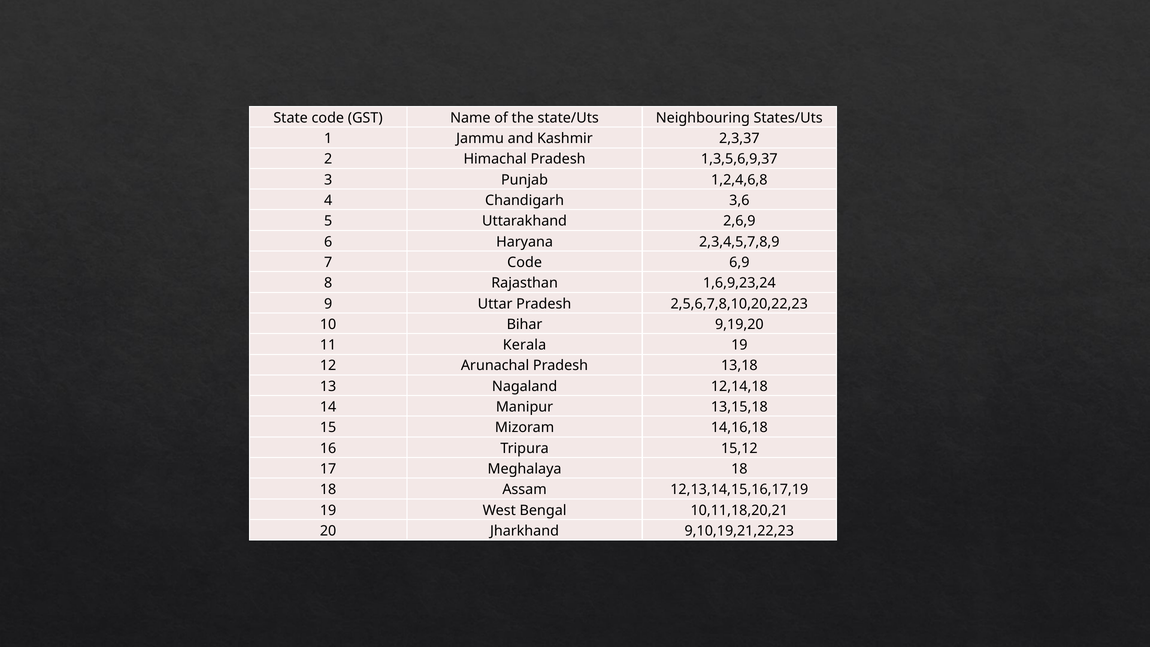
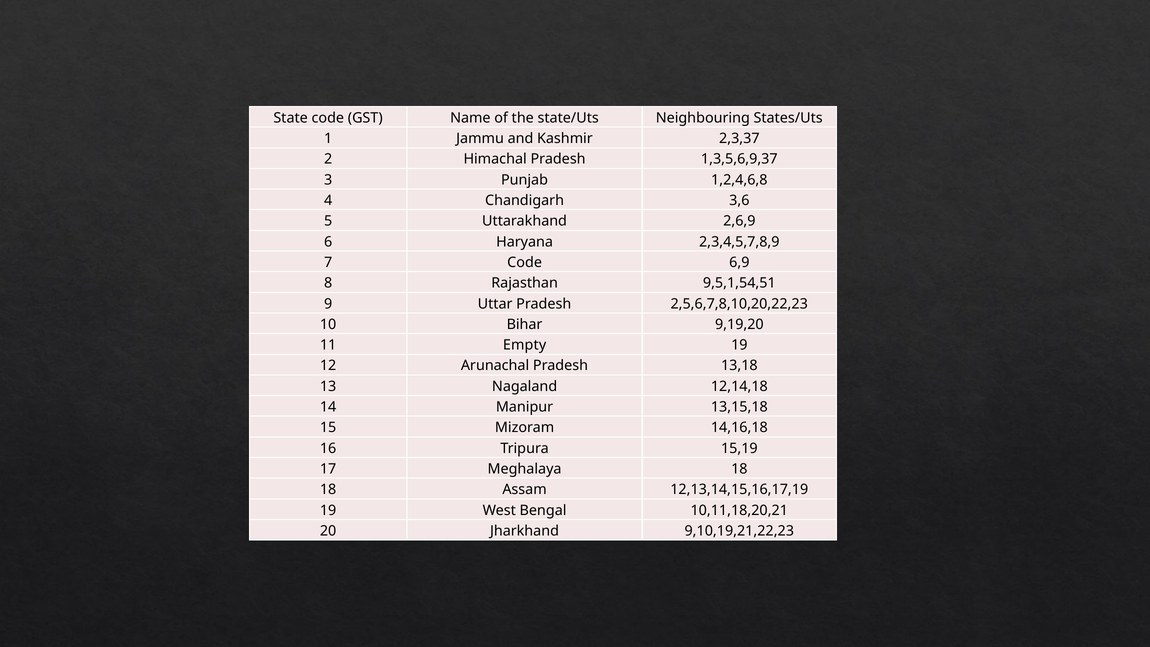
1,6,9,23,24: 1,6,9,23,24 -> 9,5,1,54,51 (739, 283)
Kerala: Kerala -> Empty (525, 345)
15,12: 15,12 -> 15,19 (739, 448)
